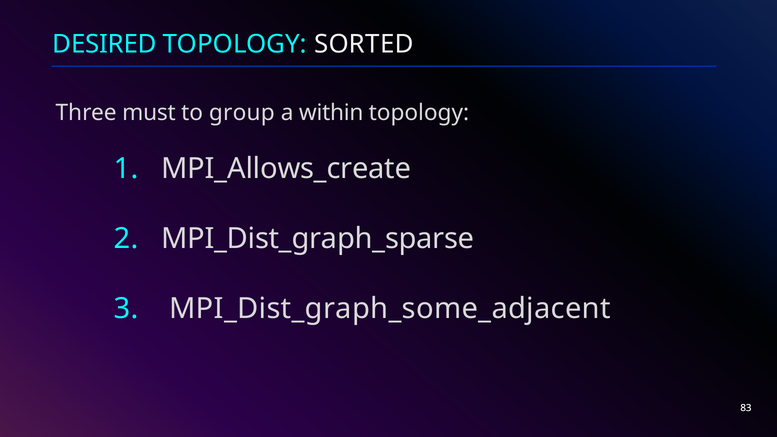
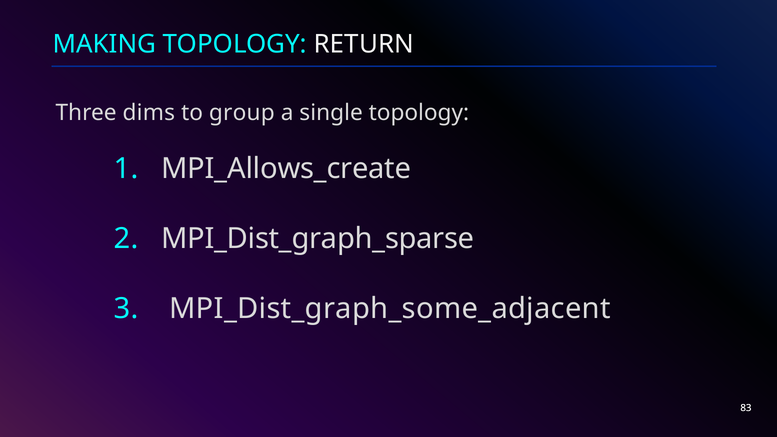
DESIRED: DESIRED -> MAKING (104, 44)
SORTED: SORTED -> RETURN (364, 44)
must: must -> dims (149, 113)
within: within -> single (331, 113)
